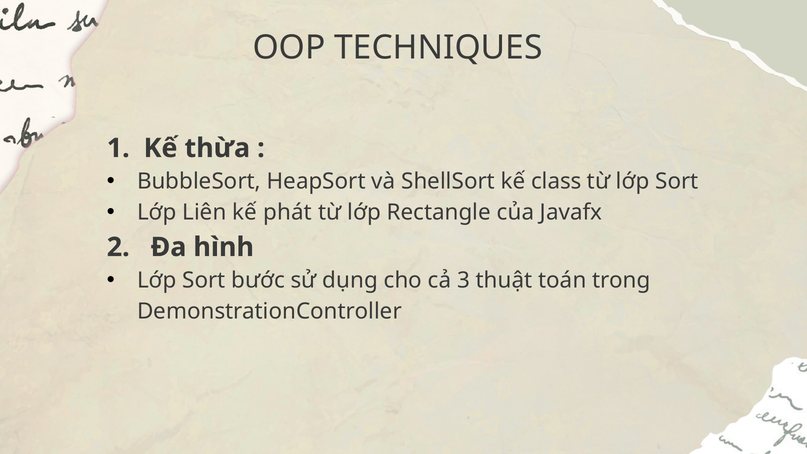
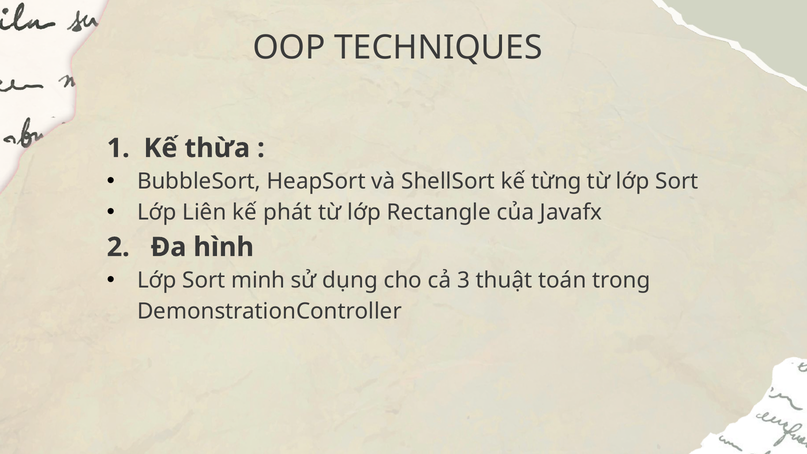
class: class -> từng (556, 181)
bước: bước -> minh (258, 280)
